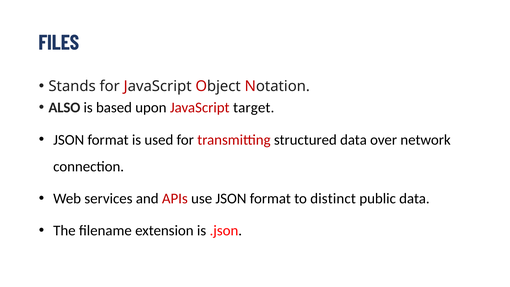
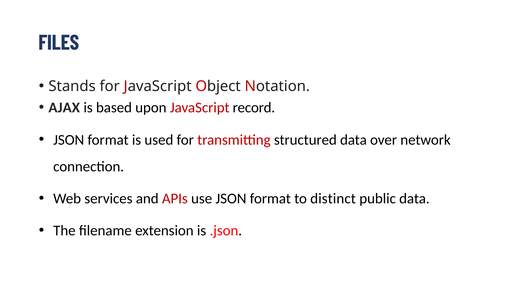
ALSO: ALSO -> AJAX (64, 108)
target: target -> record (254, 108)
